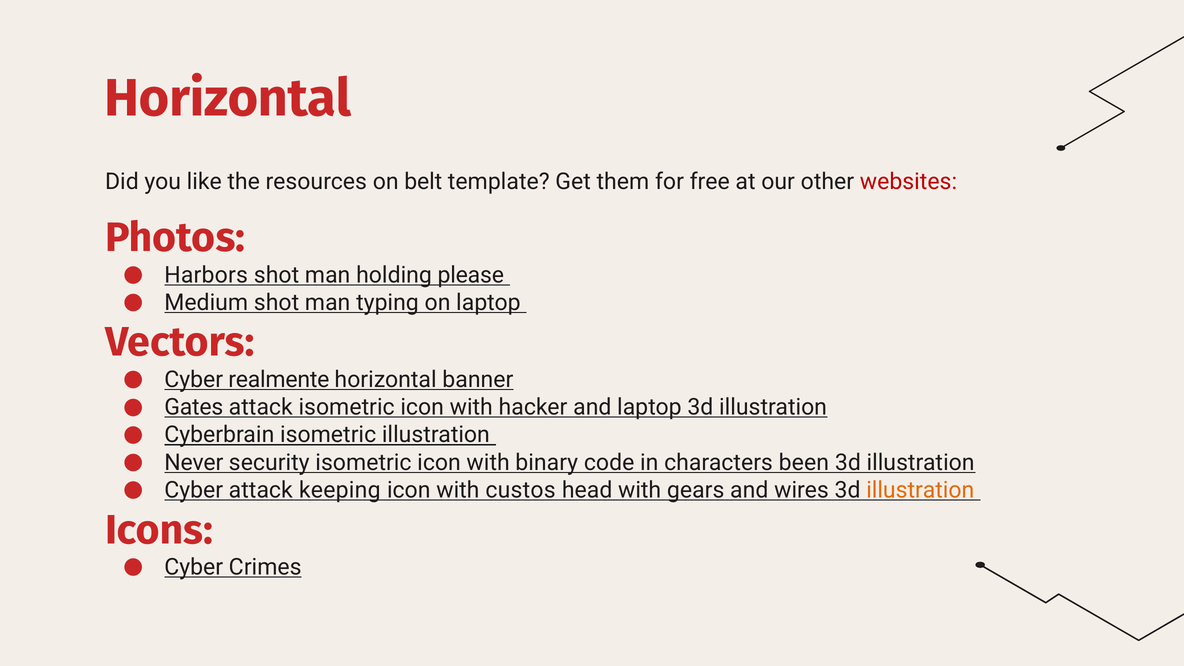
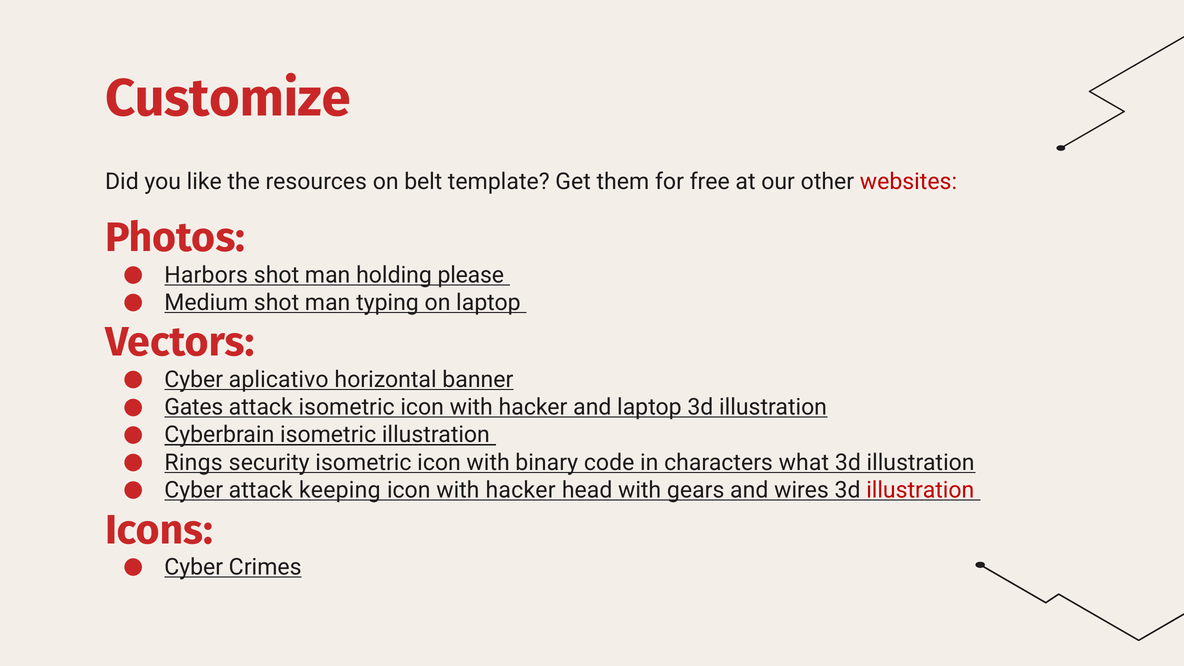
Horizontal: Horizontal -> Customize (228, 98)
realmente: realmente -> aplicativo (279, 380)
Never: Never -> Rings (194, 463)
been: been -> what (804, 463)
custos: custos -> hacker (521, 490)
illustration colour: orange -> red (920, 490)
